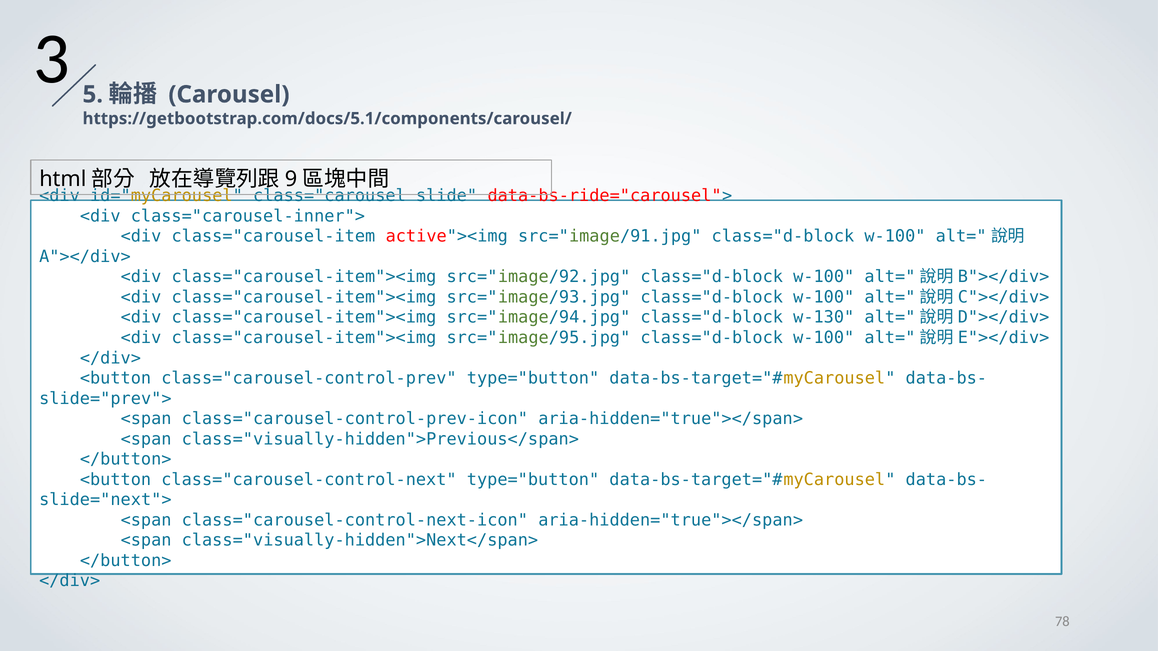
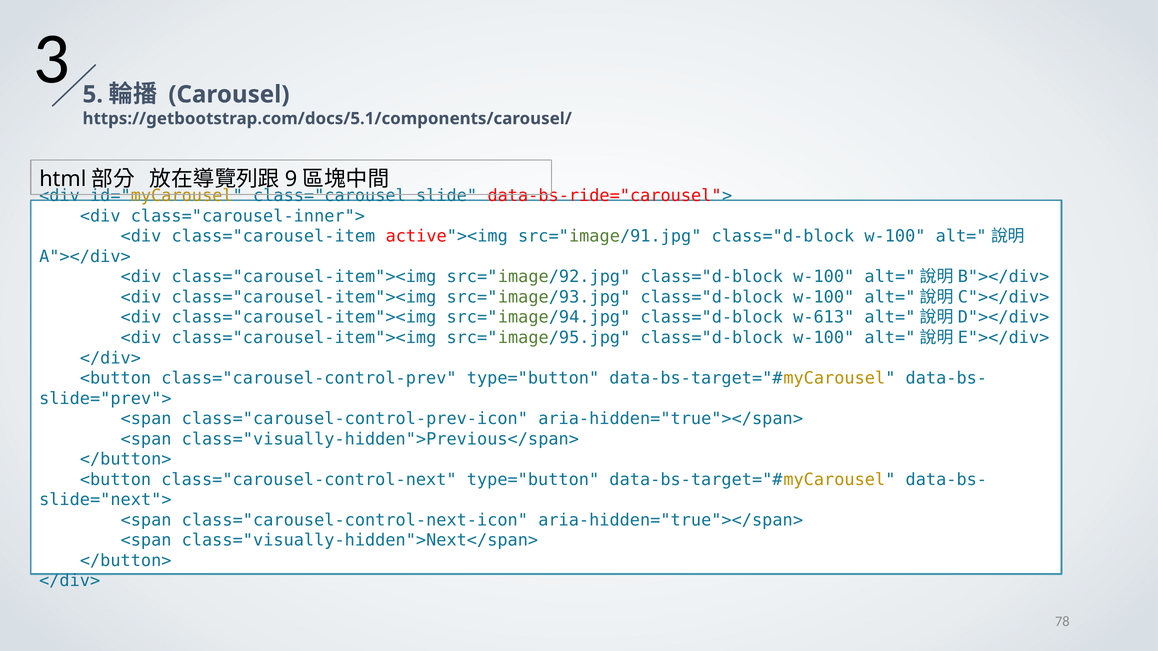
w-130: w-130 -> w-613 (824, 318)
